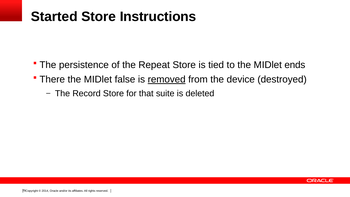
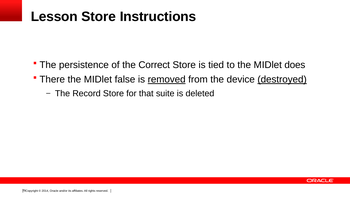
Started: Started -> Lesson (54, 17)
Repeat: Repeat -> Correct (154, 65)
ends: ends -> does (295, 65)
destroyed underline: none -> present (282, 79)
